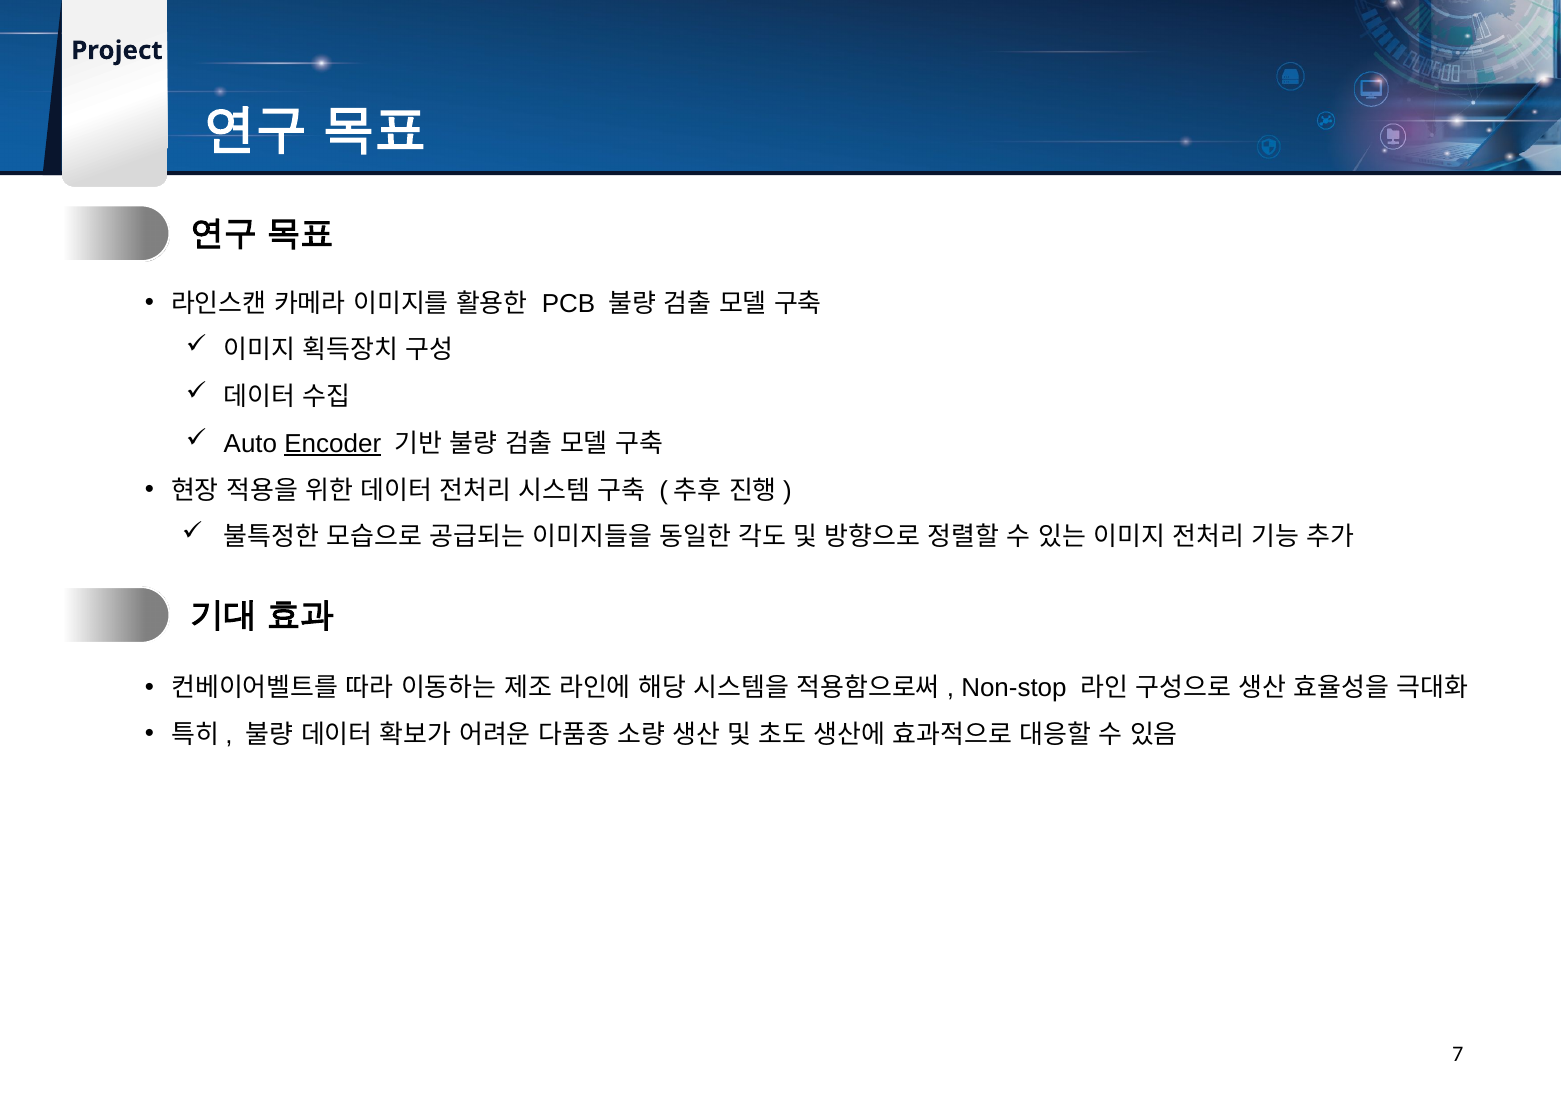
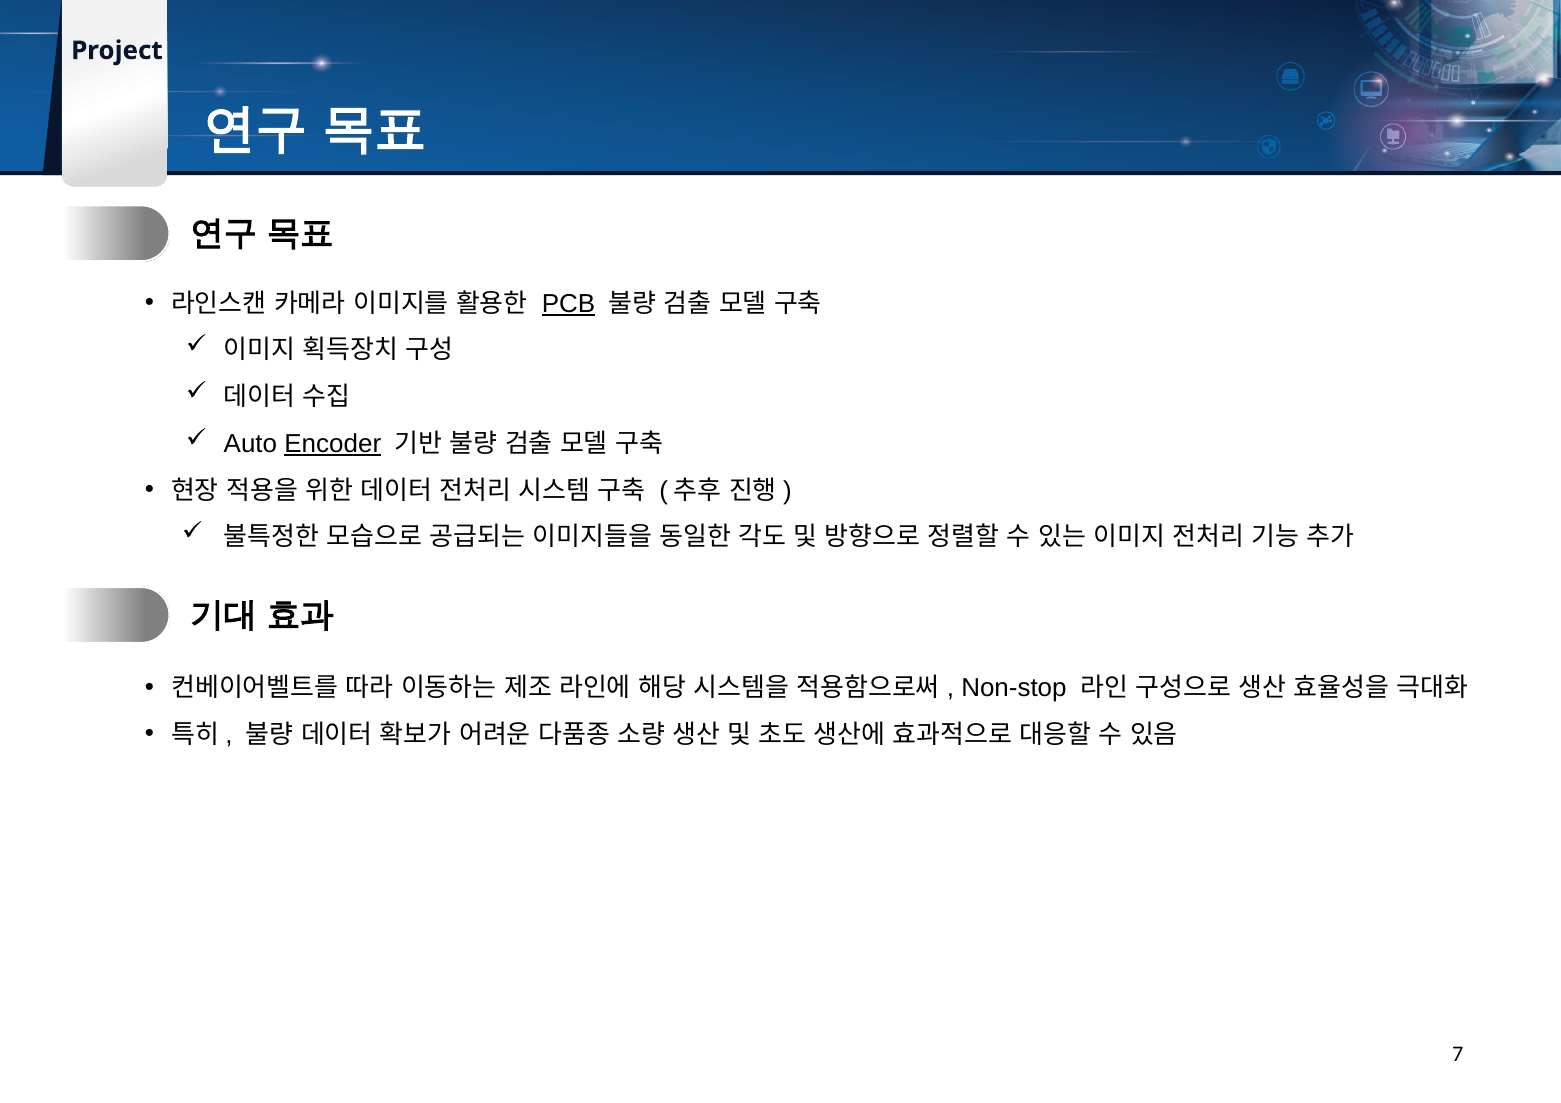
PCB underline: none -> present (569, 304)
